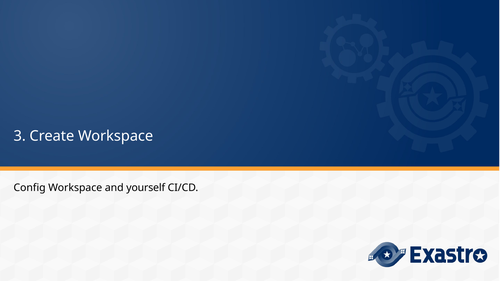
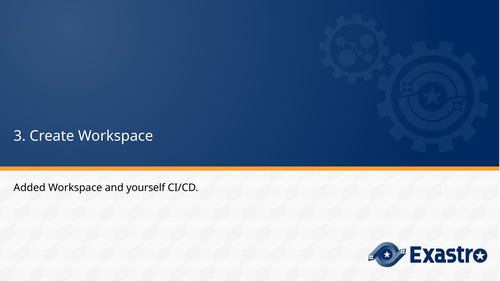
Config: Config -> Added (30, 188)
